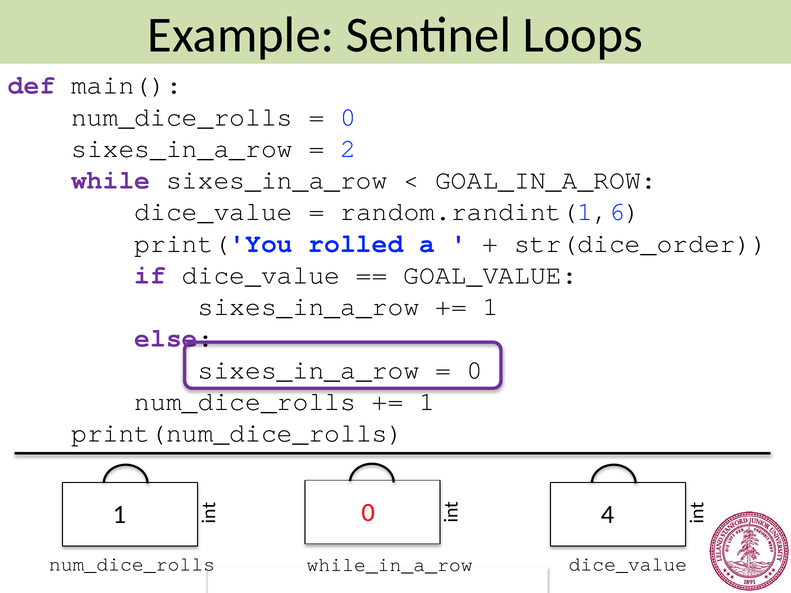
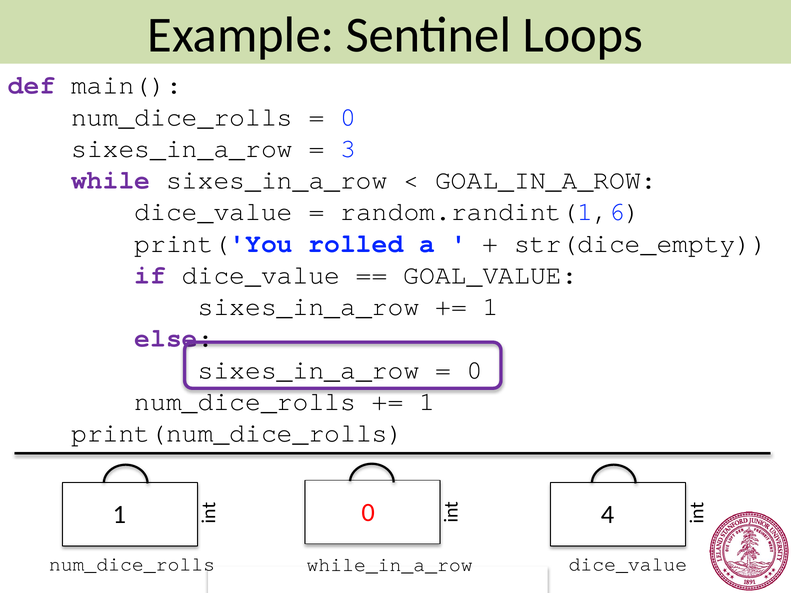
2: 2 -> 3 (348, 149)
str(dice_order: str(dice_order -> str(dice_empty (641, 244)
